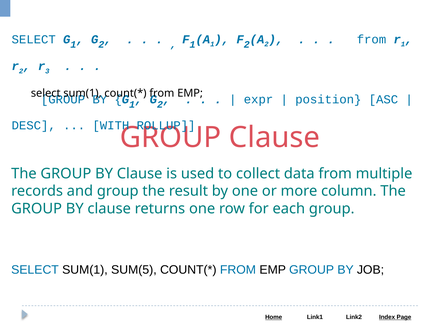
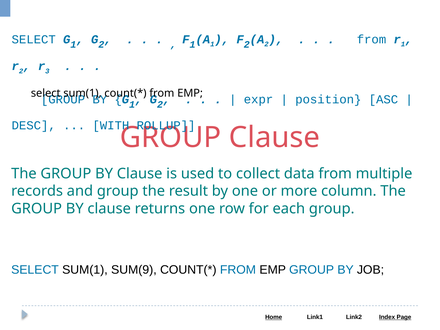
SUM(5: SUM(5 -> SUM(9 (134, 270)
